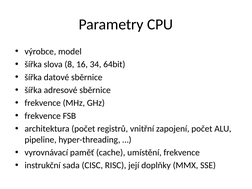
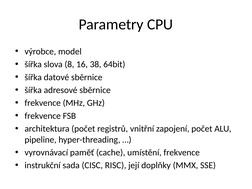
34: 34 -> 38 (96, 64)
